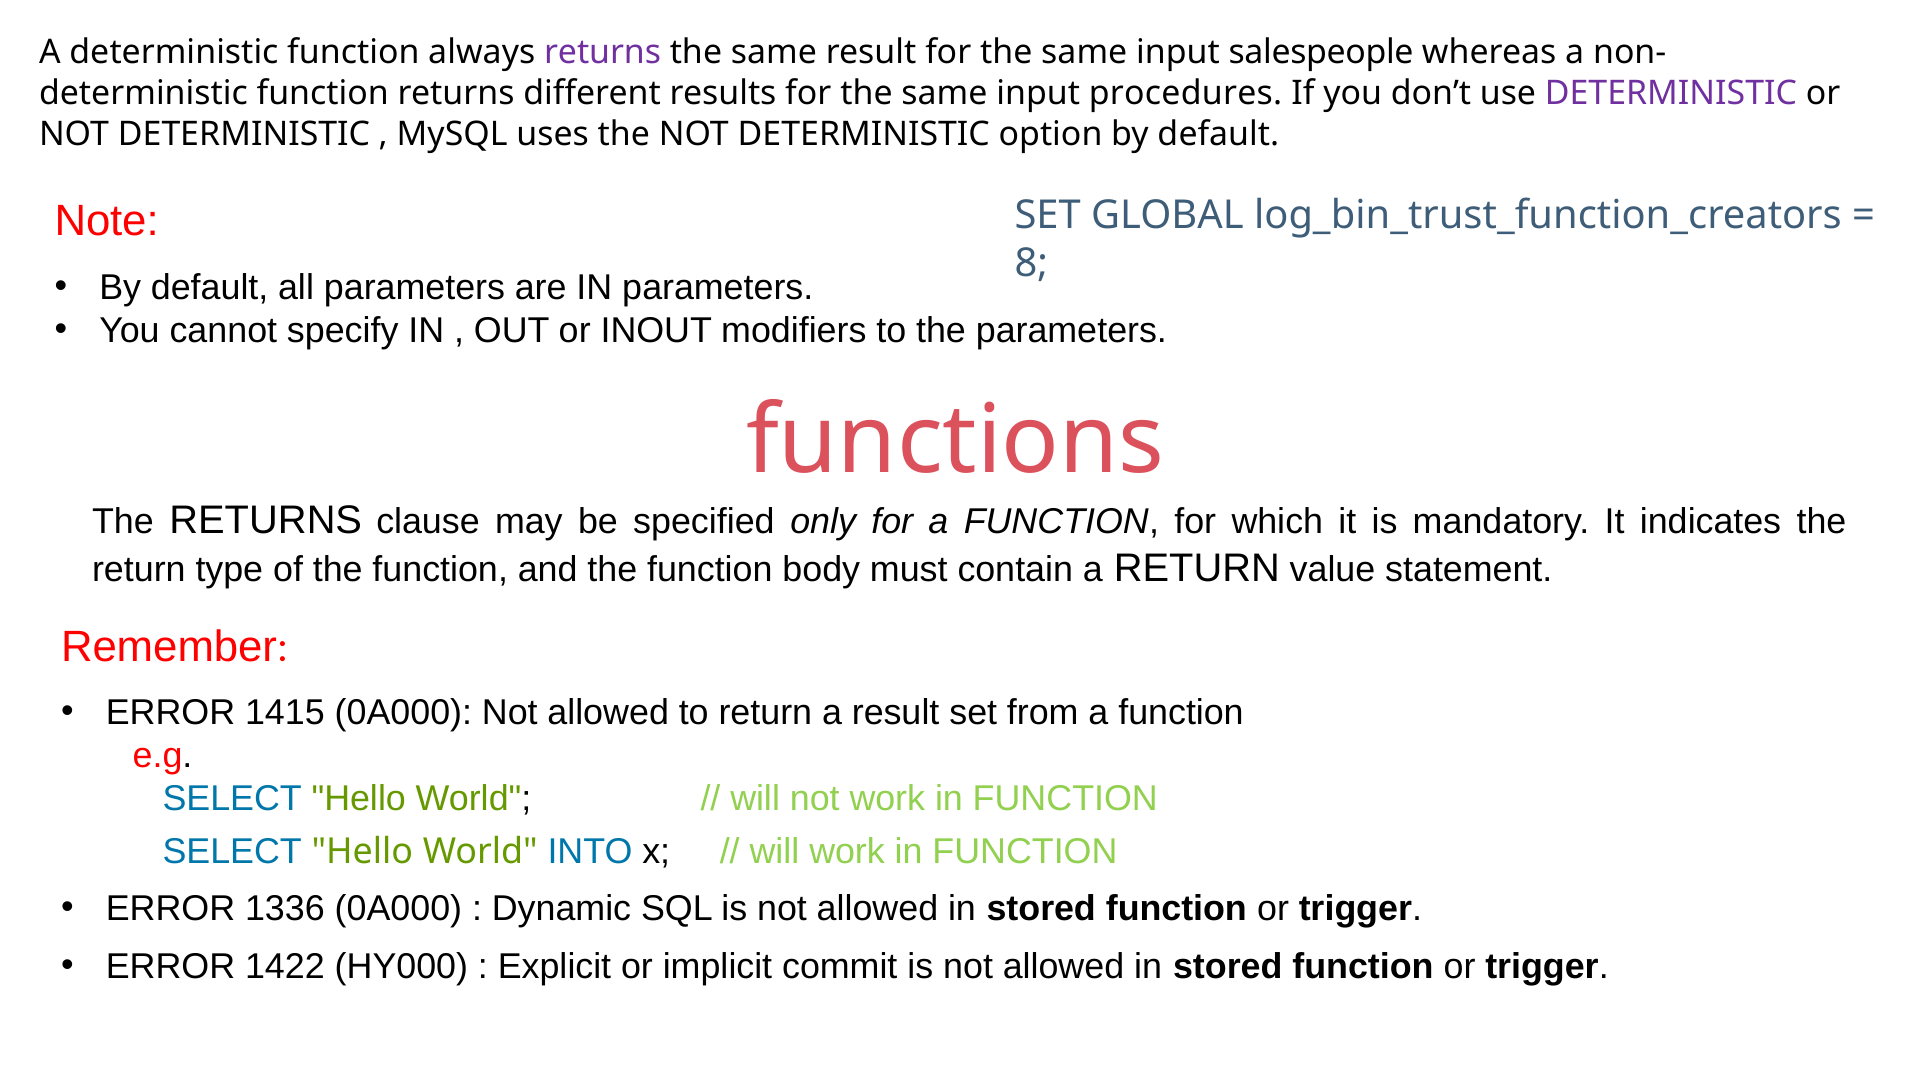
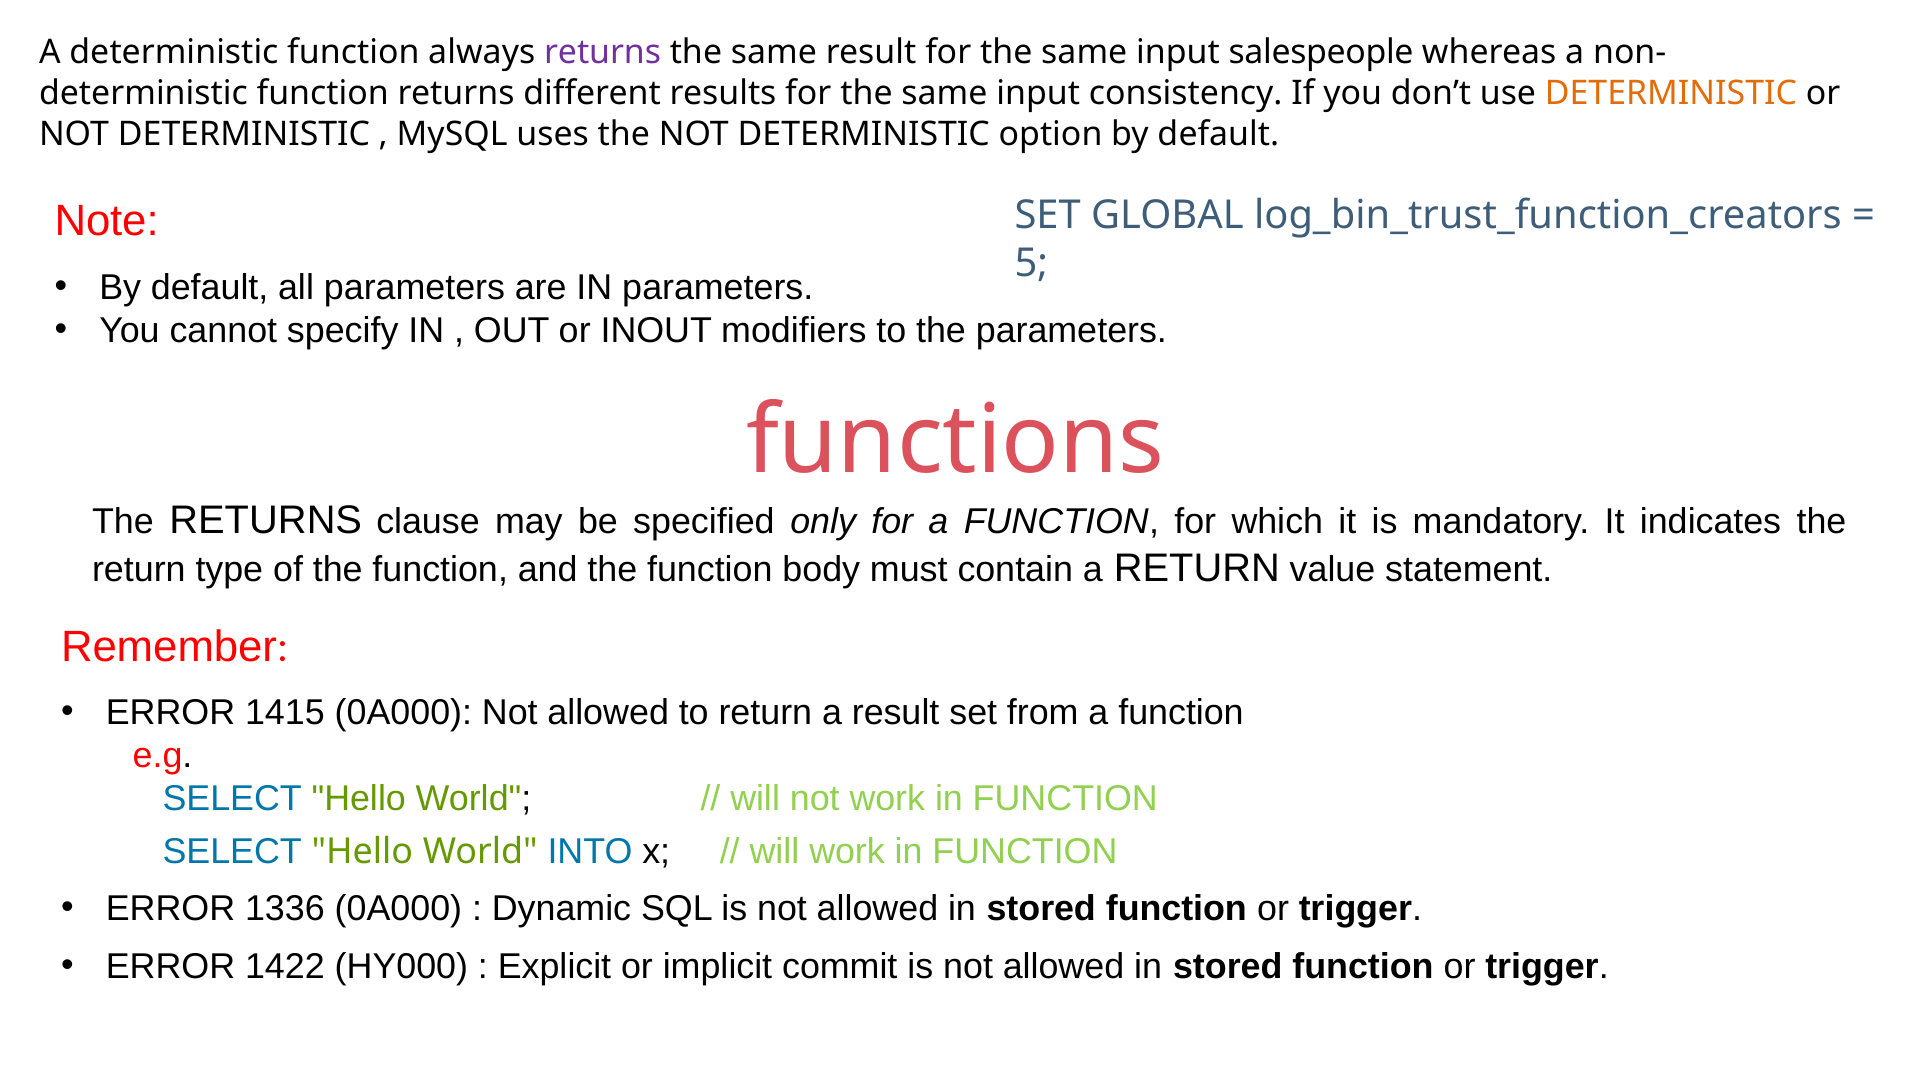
procedures: procedures -> consistency (1186, 93)
DETERMINISTIC colour: purple -> orange (1671, 93)
8: 8 -> 5 (1031, 263)
